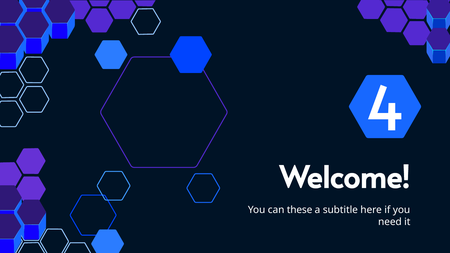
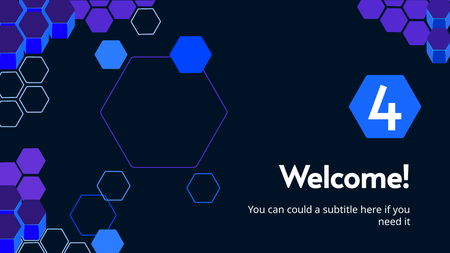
these: these -> could (300, 210)
